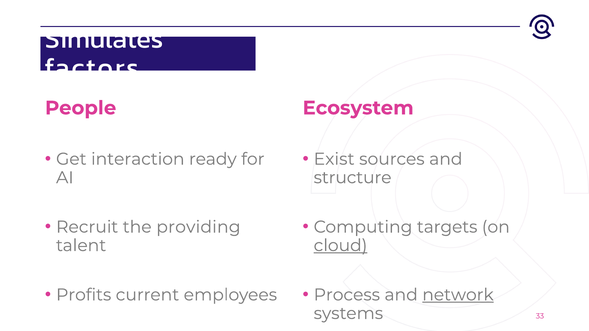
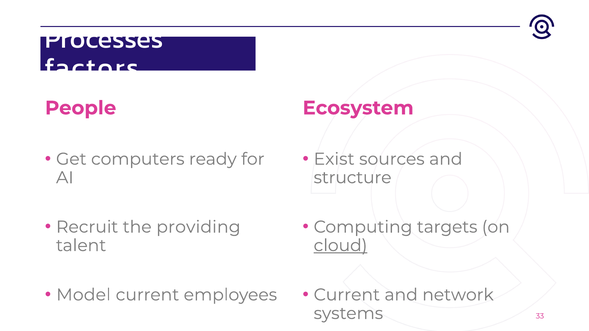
Simulates: Simulates -> Processes (104, 39)
interaction: interaction -> computers (138, 159)
Profits: Profits -> Model (84, 295)
Process: Process -> Current (347, 295)
network underline: present -> none (458, 295)
